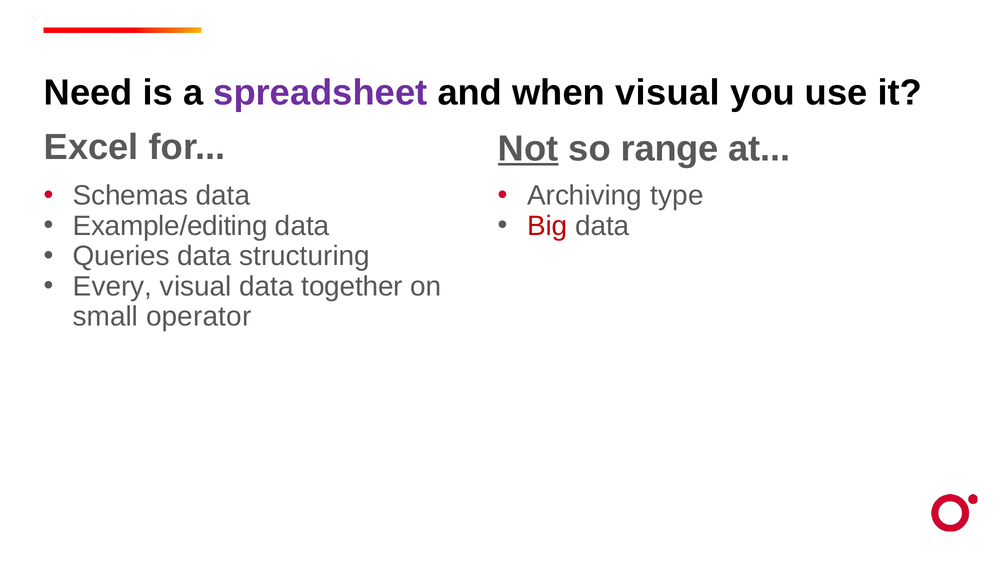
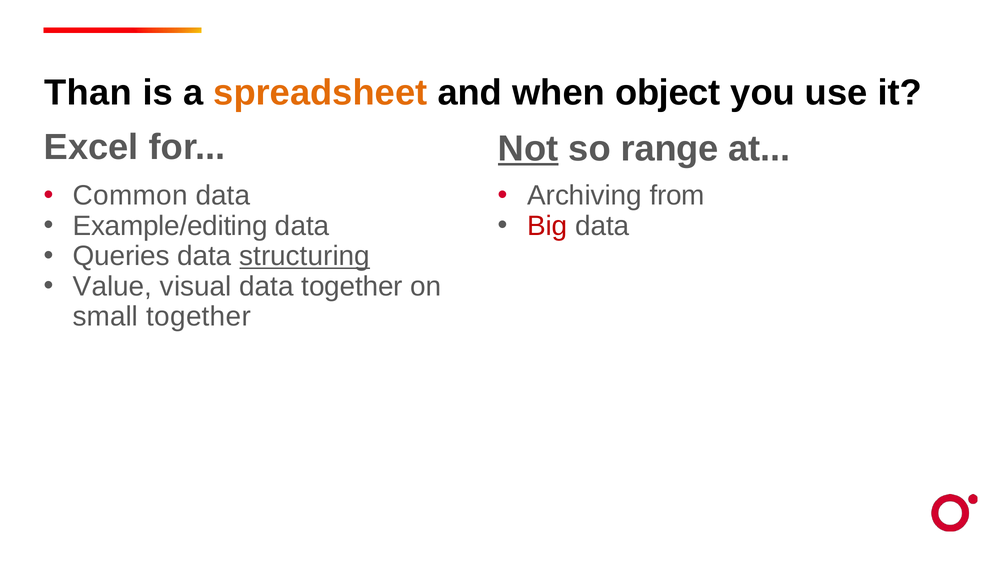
Need: Need -> Than (88, 93)
spreadsheet colour: purple -> orange (320, 93)
when visual: visual -> object (668, 93)
type: type -> from (677, 196)
Schemas: Schemas -> Common (130, 196)
structuring underline: none -> present (305, 256)
Every: Every -> Value (113, 286)
small operator: operator -> together (199, 316)
